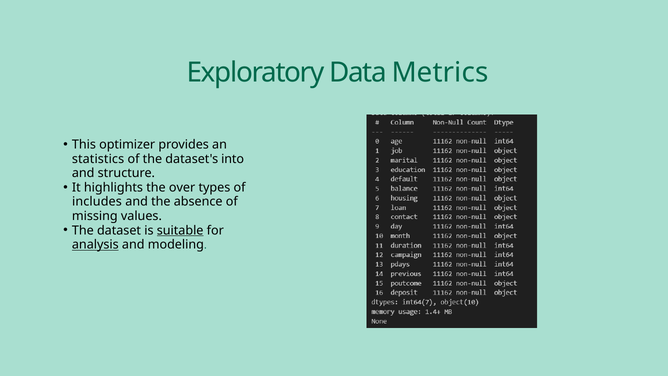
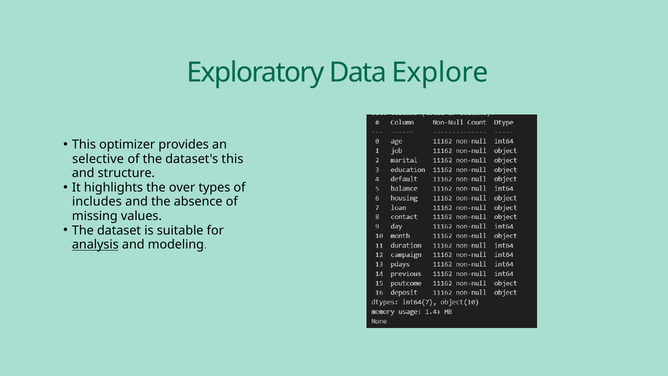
Metrics: Metrics -> Explore (440, 72)
statistics: statistics -> selective (98, 159)
dataset's into: into -> this (232, 159)
suitable underline: present -> none (180, 230)
